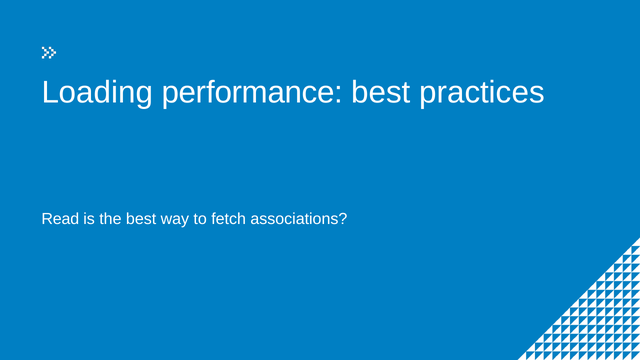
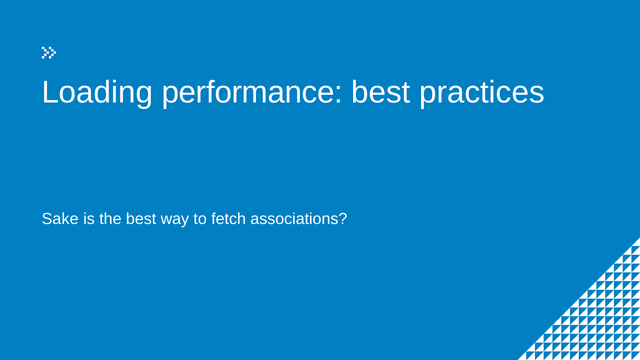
Read: Read -> Sake (60, 219)
